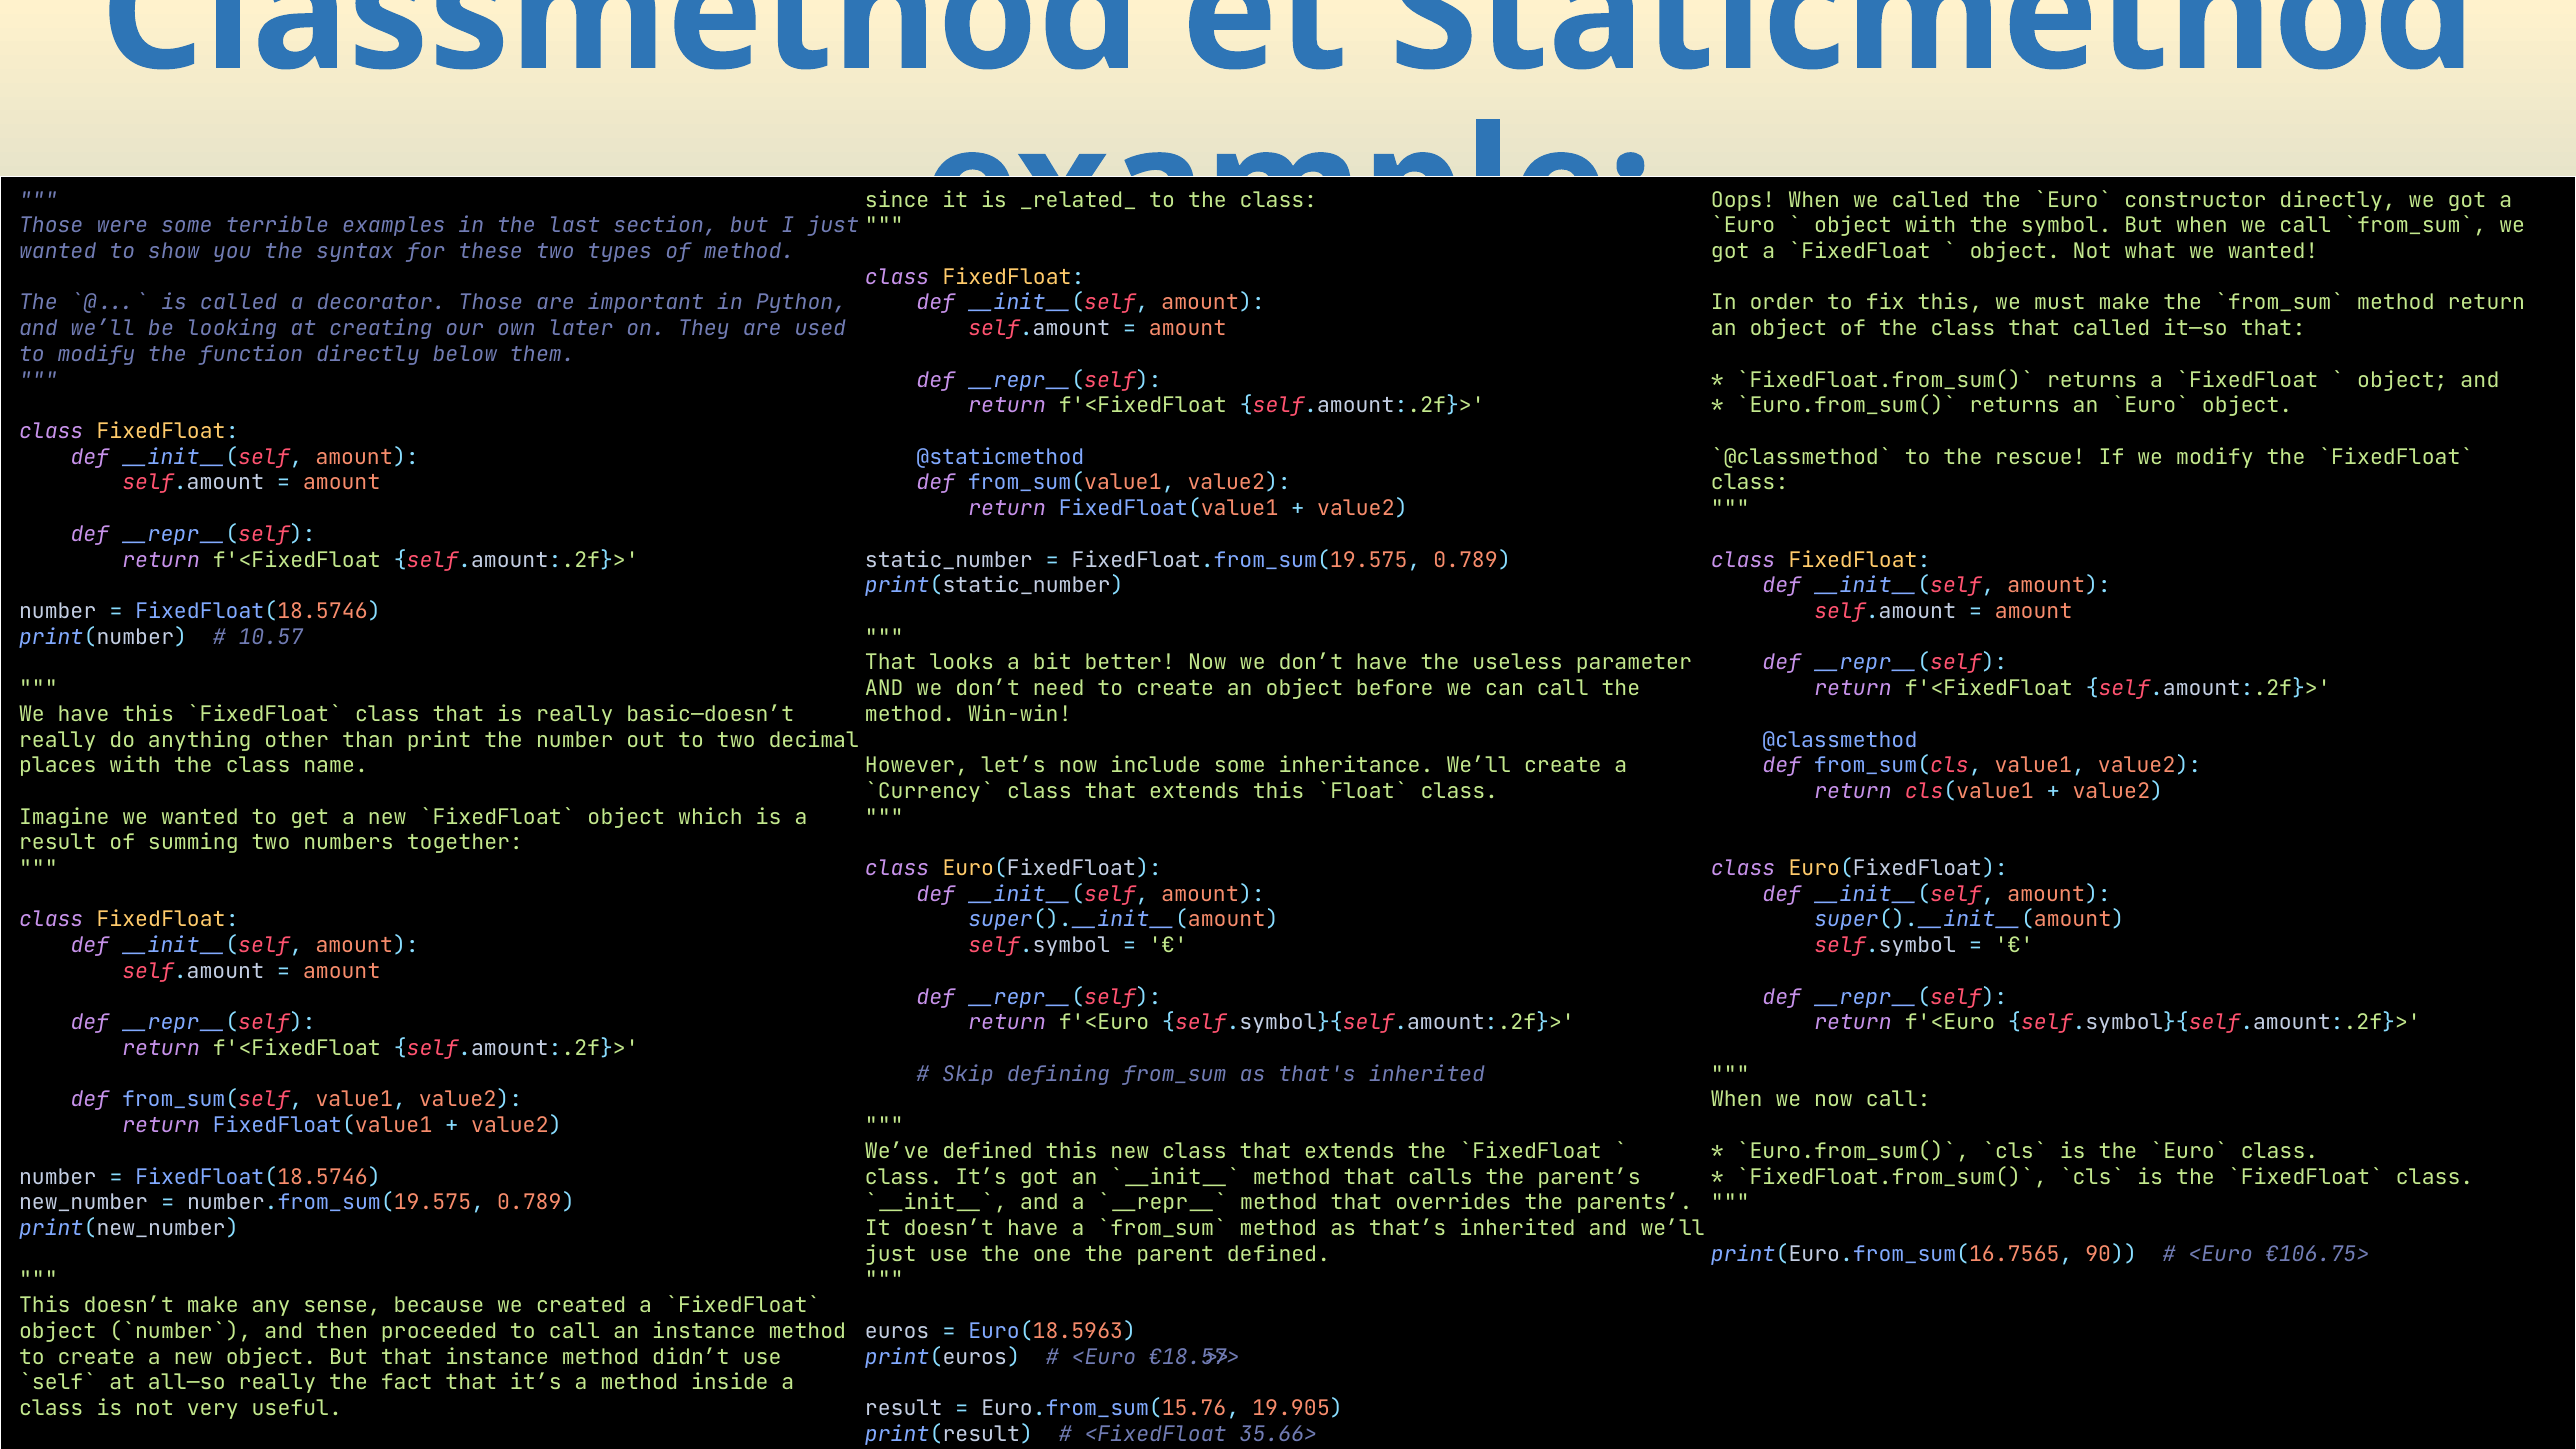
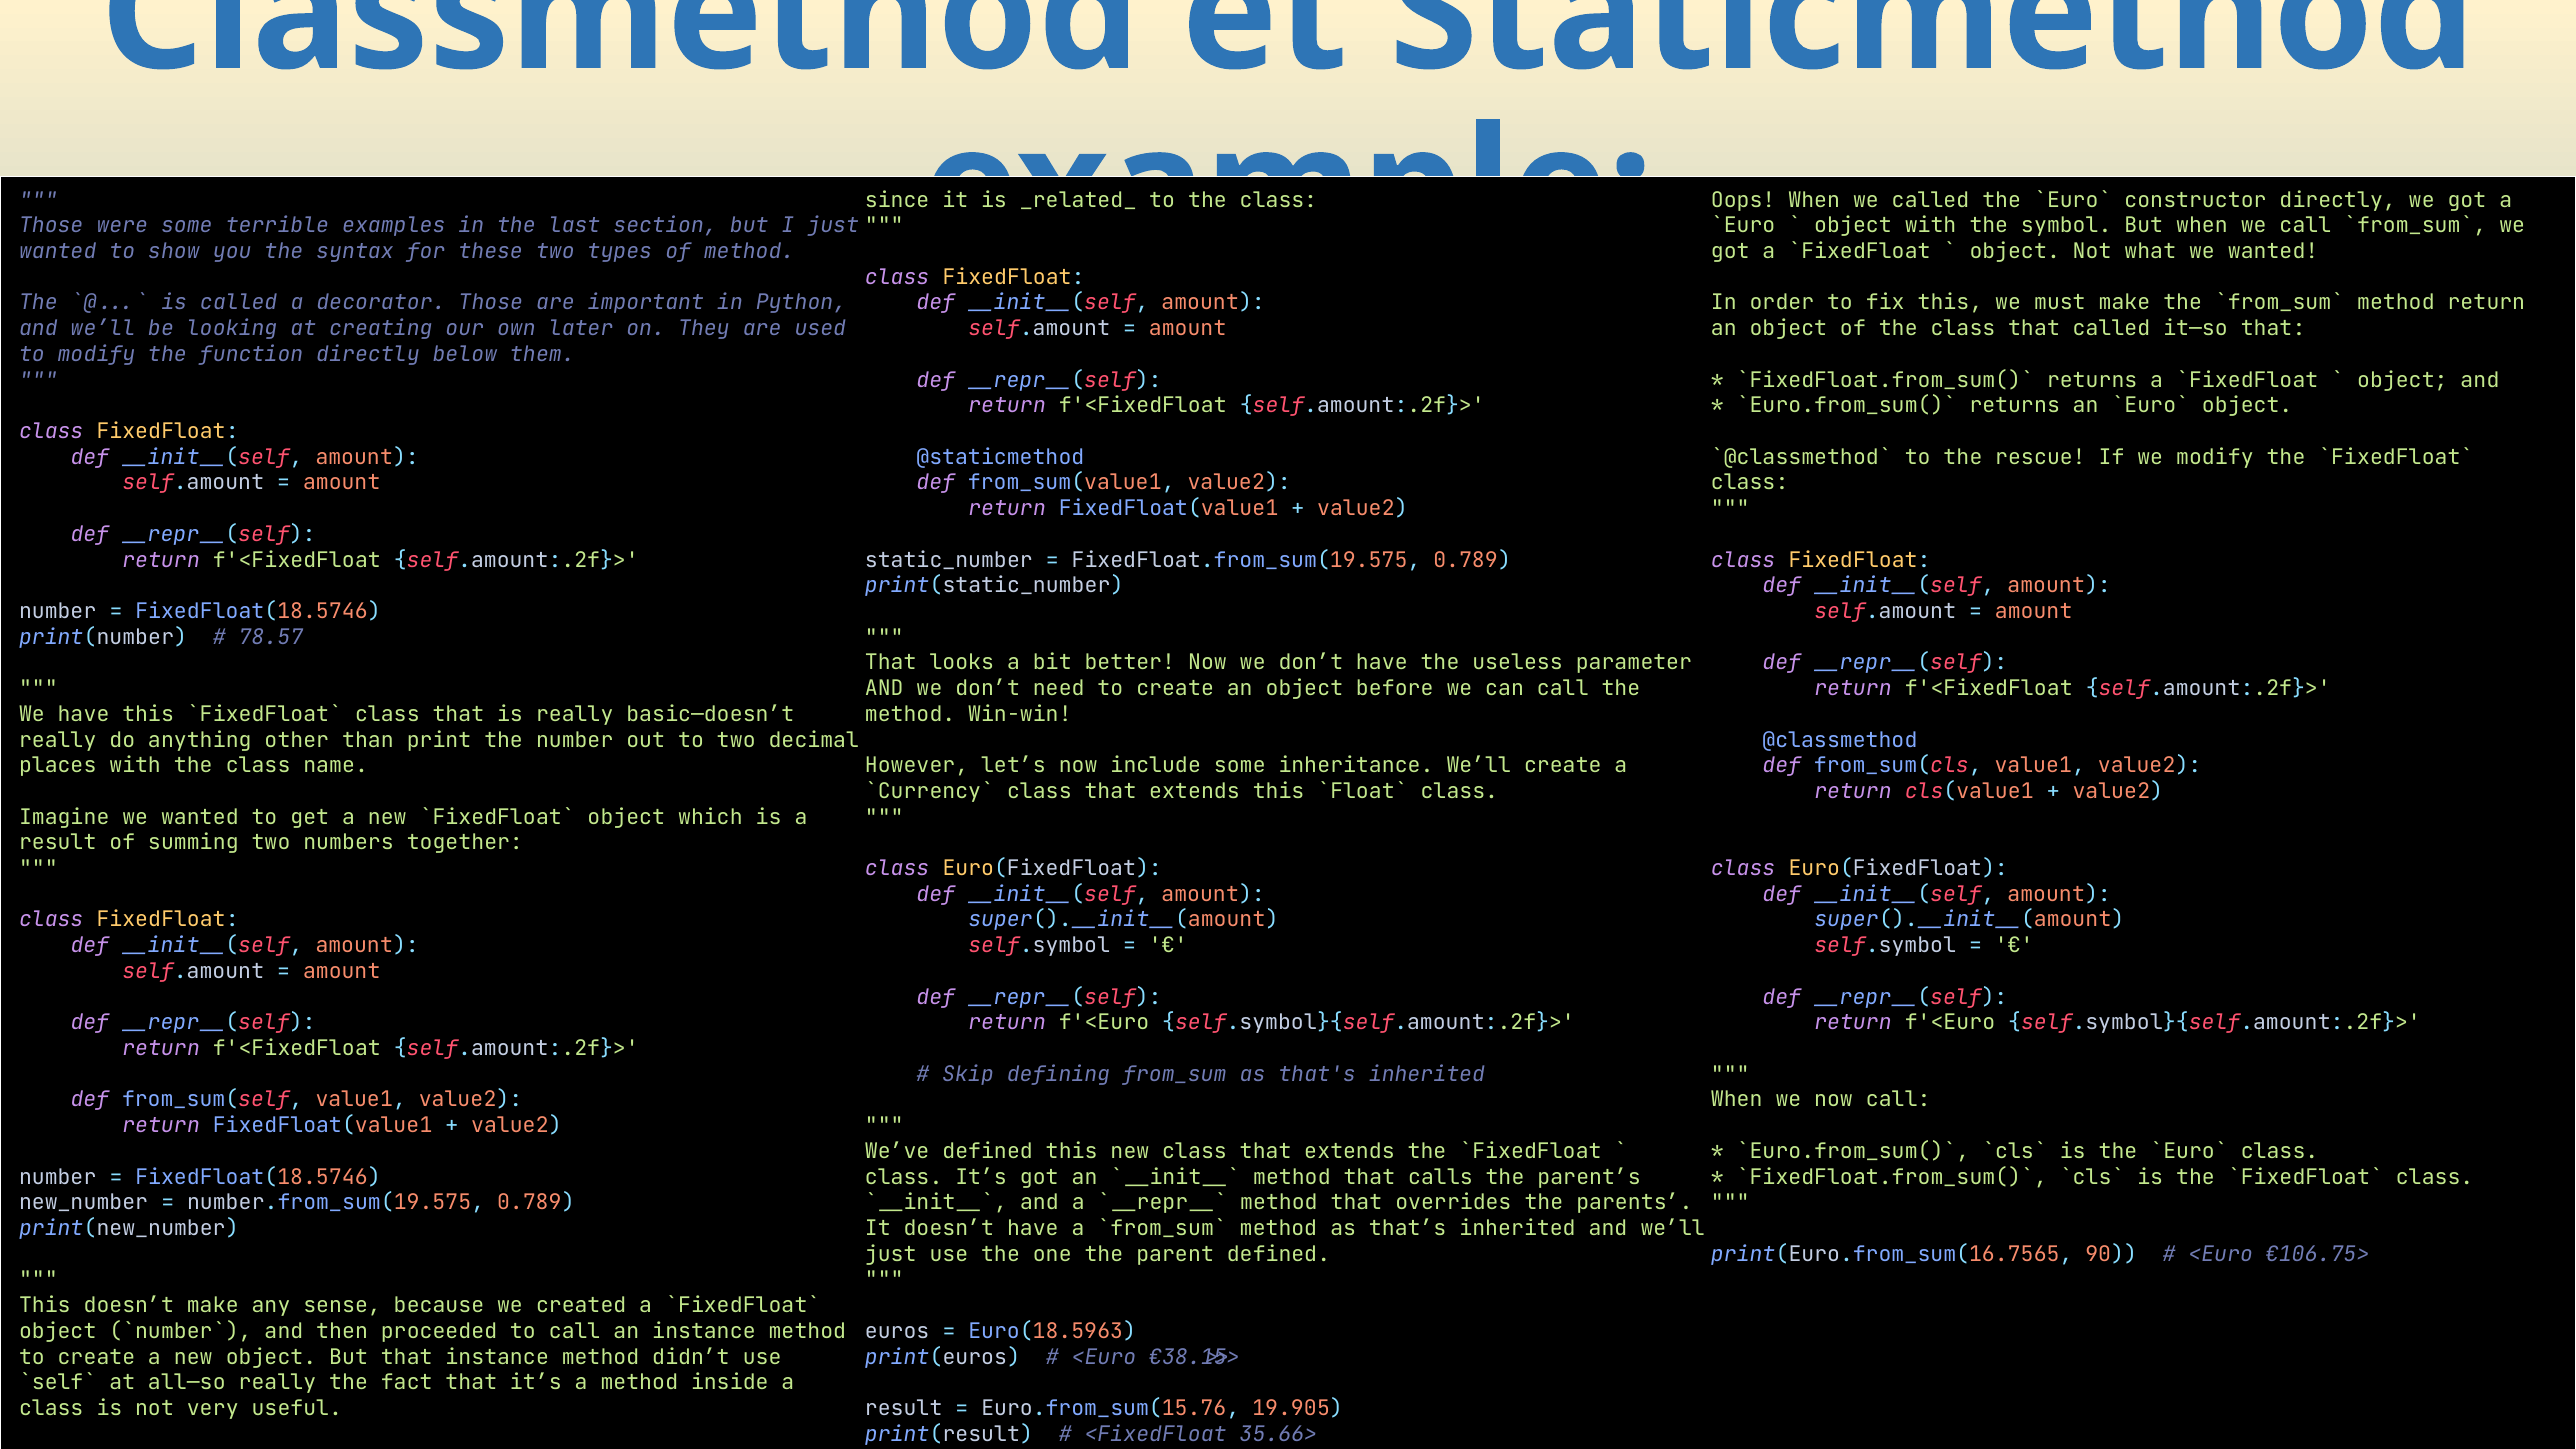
10.57: 10.57 -> 78.57 (271, 637)
€18.57>: €18.57> -> €38.15> (1194, 1357)
